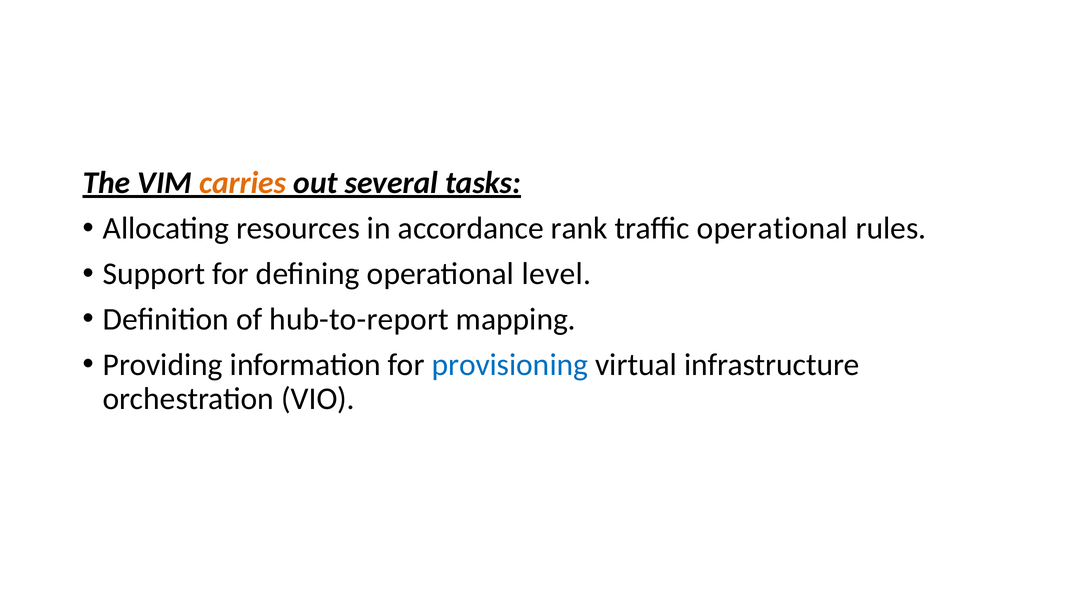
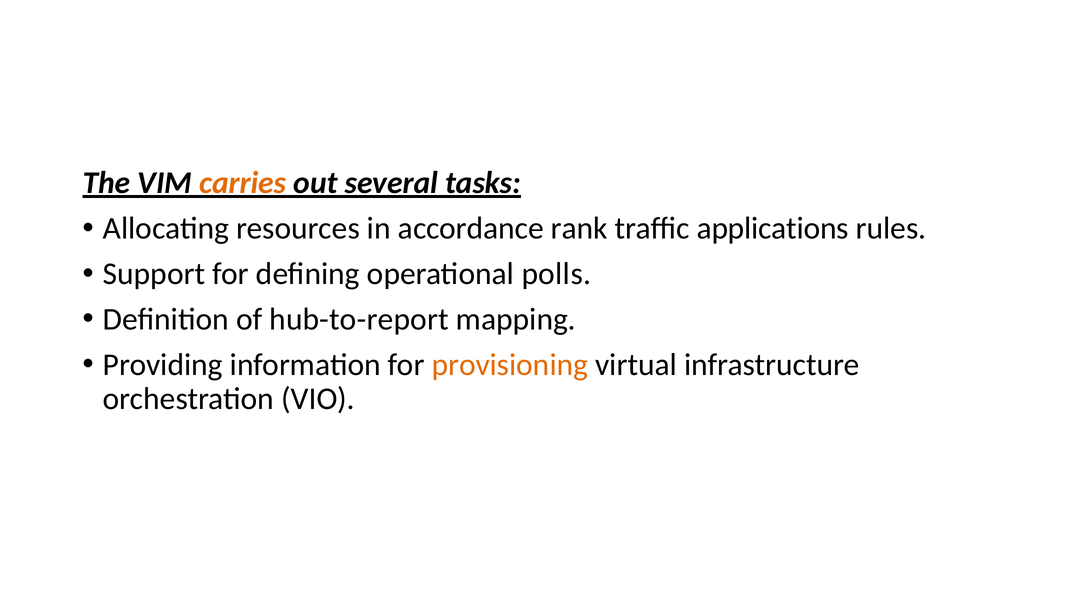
traffic operational: operational -> applications (773, 229)
level: level -> polls (556, 274)
provisioning colour: blue -> orange (510, 365)
